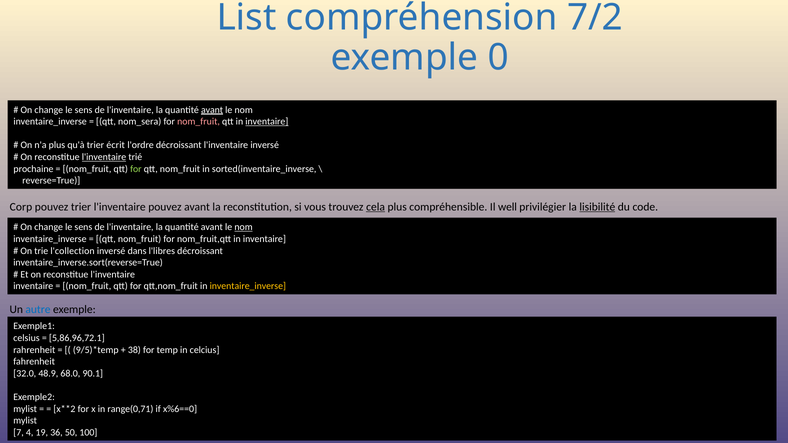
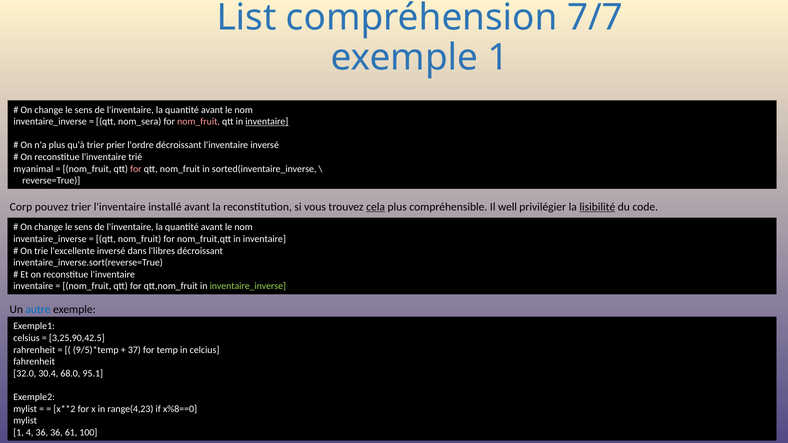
7/2: 7/2 -> 7/7 (595, 18)
exemple 0: 0 -> 1 (498, 58)
avant underline: present -> none (212, 110)
écrit: écrit -> prier (116, 145)
l'inventaire underline: present -> none (104, 157)
prochaine: prochaine -> myanimal (33, 169)
for colour: light green -> pink (136, 169)
l'inventaire pouvez: pouvez -> installé (165, 207)
nom underline: present -> none (243, 227)
l'collection: l'collection -> l'excellente (73, 251)
inventaire_inverse colour: yellow -> light green (248, 286)
5,86,96,72.1: 5,86,96,72.1 -> 3,25,90,42.5 (77, 338)
38: 38 -> 37 (134, 350)
48.9: 48.9 -> 30.4 (48, 374)
90.1: 90.1 -> 95.1 (93, 374)
range(0,71: range(0,71 -> range(4,23 (130, 409)
x%6==0: x%6==0 -> x%8==0 (180, 409)
7: 7 -> 1 (19, 433)
4 19: 19 -> 36 (42, 433)
50: 50 -> 61 (71, 433)
